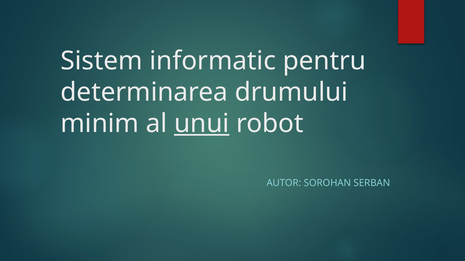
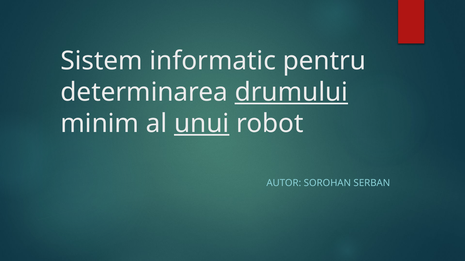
drumului underline: none -> present (291, 92)
